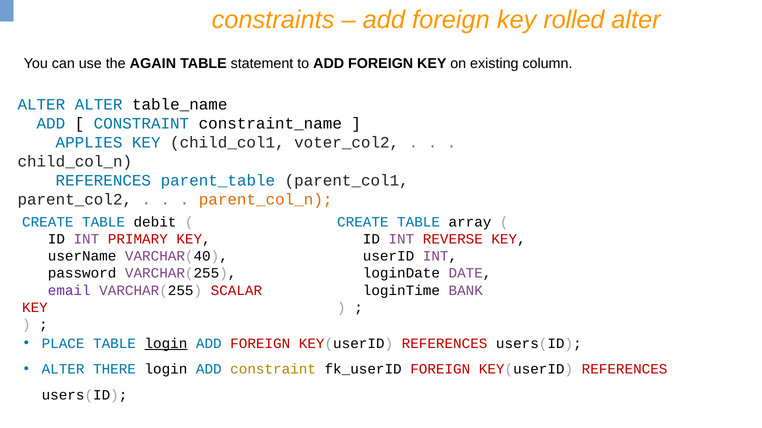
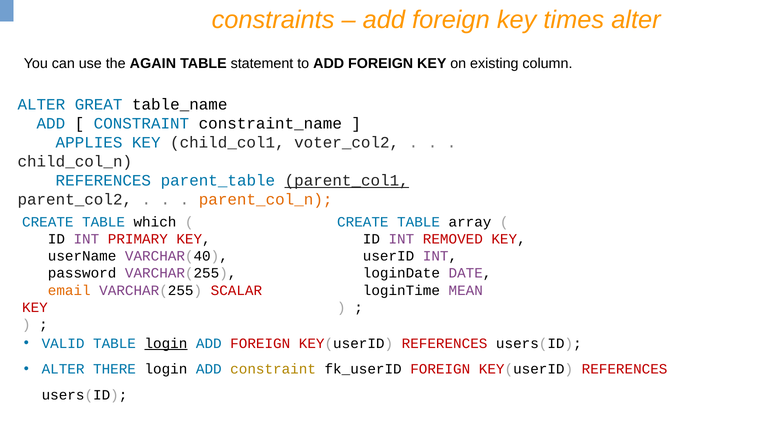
rolled: rolled -> times (574, 20)
ALTER ALTER: ALTER -> GREAT (99, 105)
parent_col1 underline: none -> present (347, 181)
debit: debit -> which (155, 222)
REVERSE: REVERSE -> REMOVED (453, 239)
email colour: purple -> orange (69, 291)
BANK: BANK -> MEAN (466, 291)
PLACE: PLACE -> VALID (63, 344)
